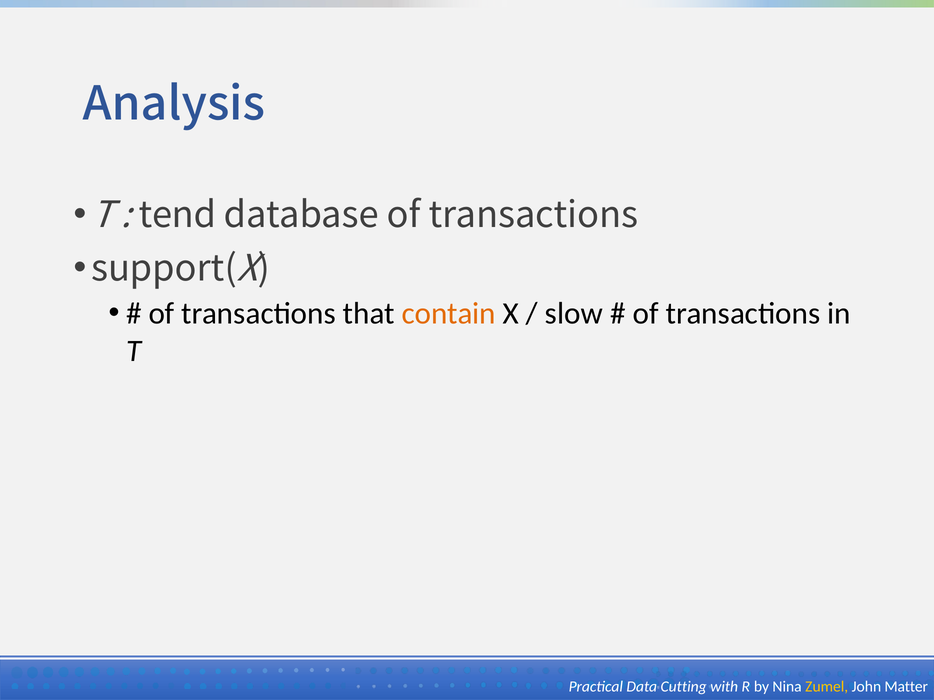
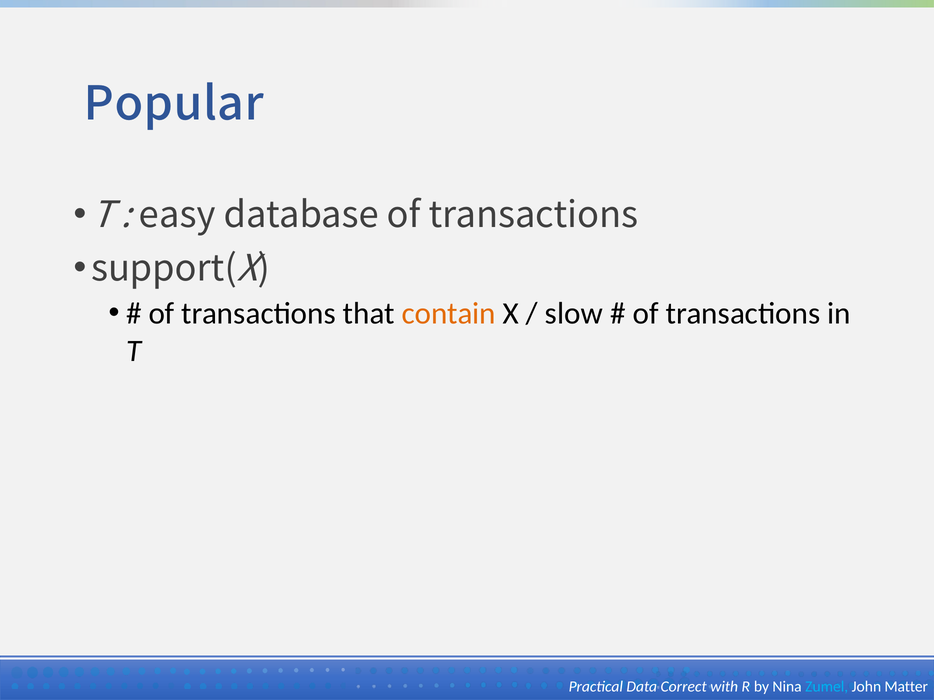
Analysis: Analysis -> Popular (174, 105)
tend: tend -> easy (177, 215)
Cutting: Cutting -> Correct (684, 687)
Zumel colour: yellow -> light blue (827, 687)
